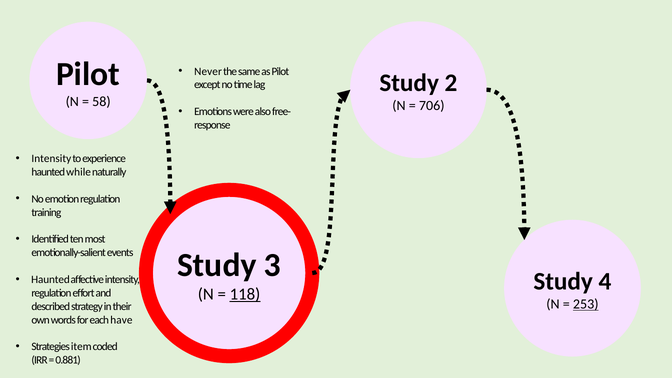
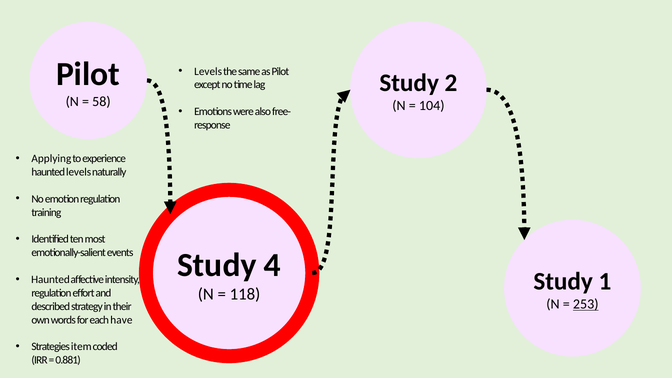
Never: Never -> Levels (208, 71)
706: 706 -> 104 (432, 106)
Intensity: Intensity -> Applying (51, 159)
haunted while: while -> levels (79, 172)
3: 3 -> 4 (272, 265)
4: 4 -> 1 (605, 281)
118 underline: present -> none (245, 294)
